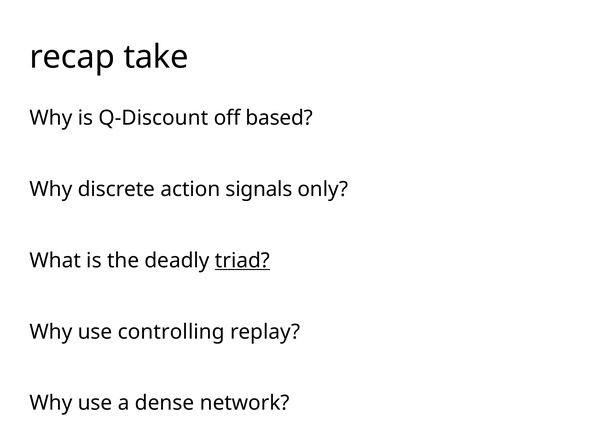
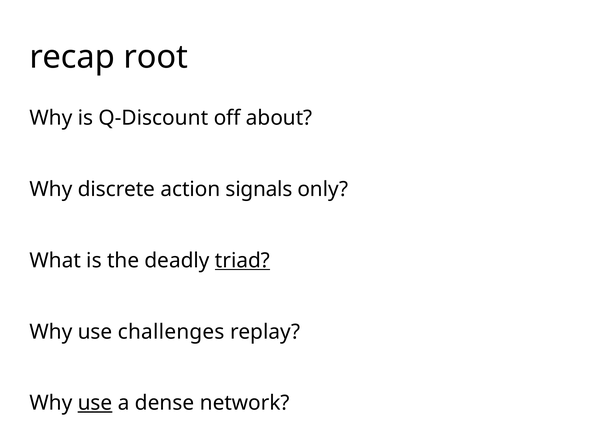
take: take -> root (156, 57)
based: based -> about (279, 118)
controlling: controlling -> challenges (171, 331)
use underline: none -> present (95, 402)
